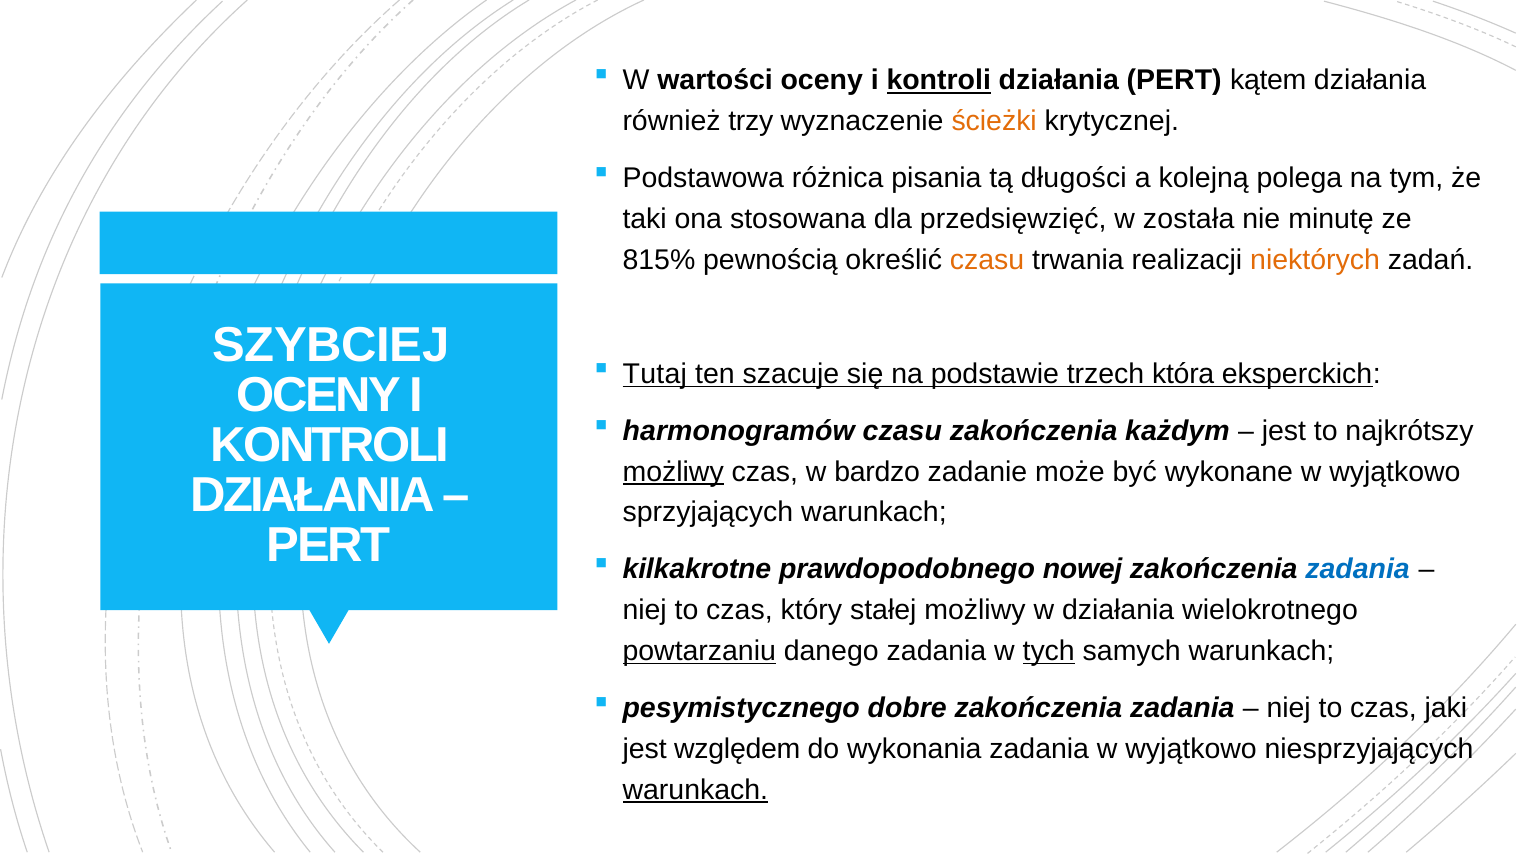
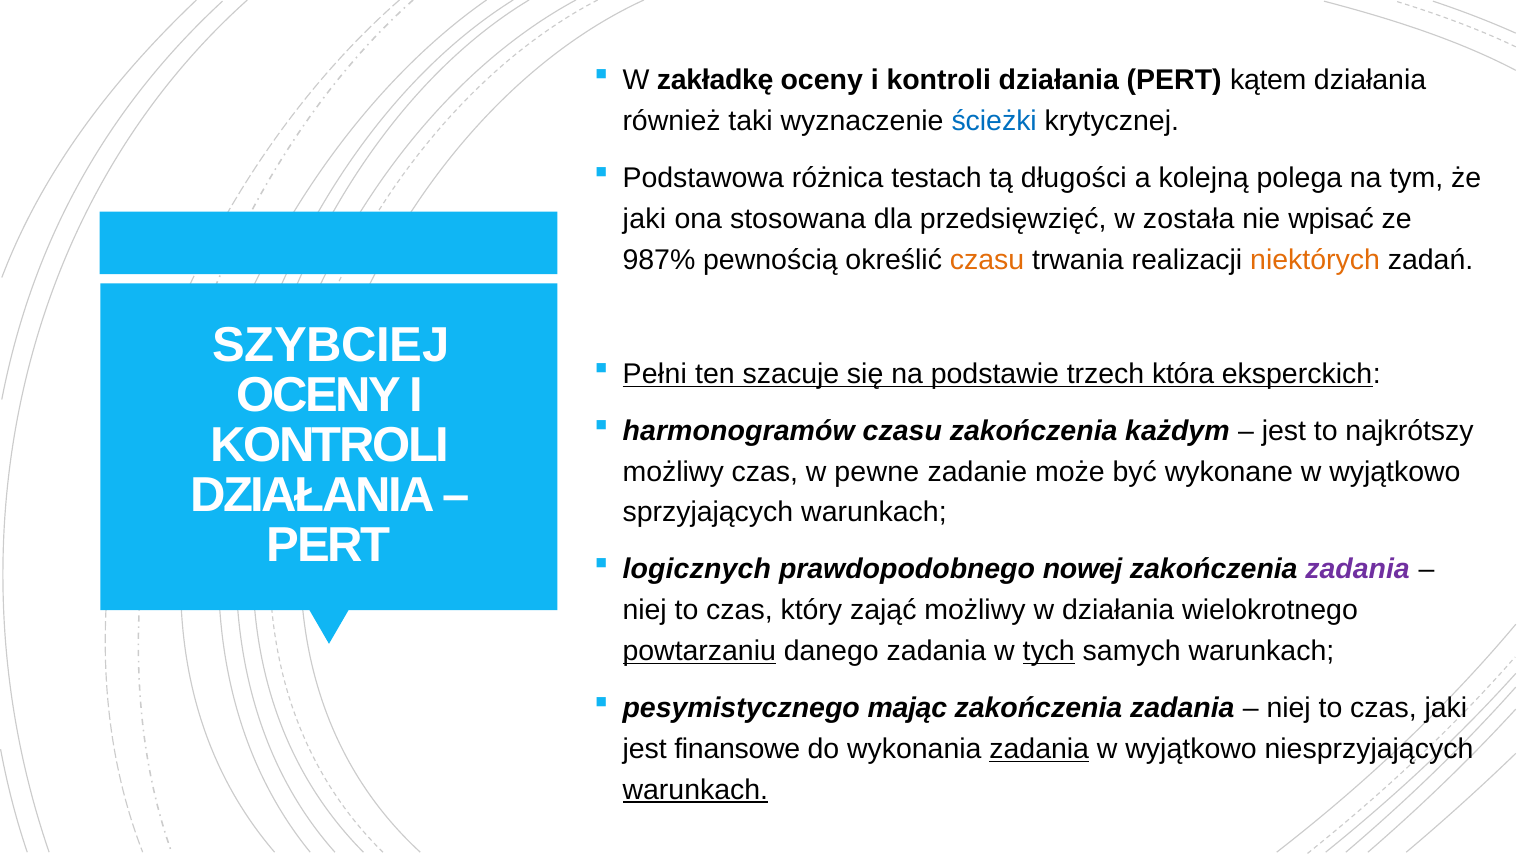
wartości: wartości -> zakładkę (715, 81)
kontroli underline: present -> none (939, 81)
trzy: trzy -> taki (751, 122)
ścieżki colour: orange -> blue (994, 122)
pisania: pisania -> testach (937, 178)
taki: taki -> jaki (645, 219)
minutę: minutę -> wpisać (1331, 219)
815%: 815% -> 987% (659, 260)
Tutaj: Tutaj -> Pełni (655, 374)
możliwy underline: present -> none (673, 472)
bardzo: bardzo -> pewne (877, 472)
kilkakrotne: kilkakrotne -> logicznych (697, 570)
zadania colour: blue -> purple (1358, 570)
stałej: stałej -> zająć (883, 611)
dobre: dobre -> mając (907, 709)
względem: względem -> finansowe (737, 749)
zadania underline: none -> present (1039, 749)
